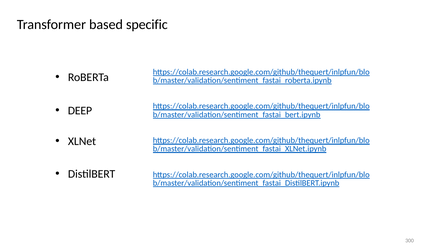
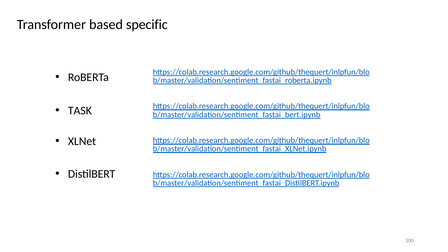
DEEP: DEEP -> TASK (80, 111)
